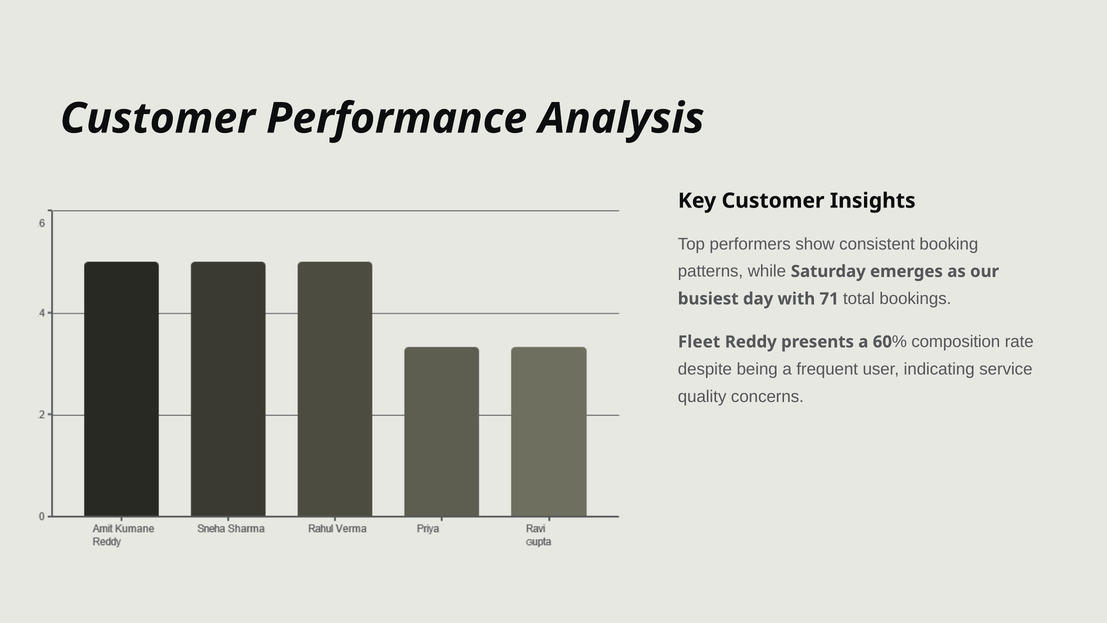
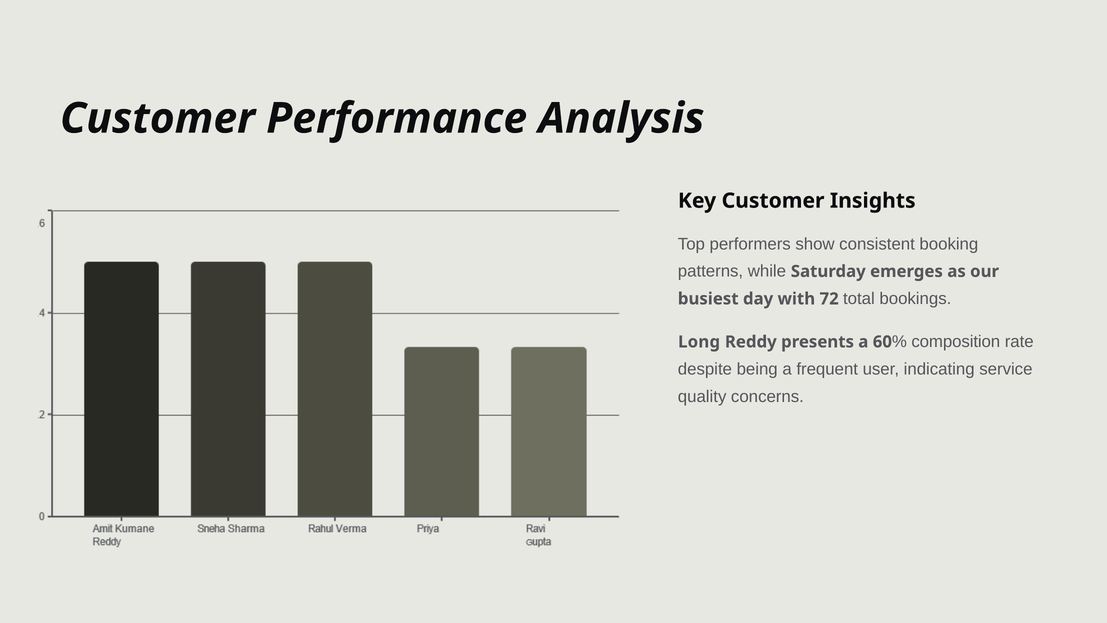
71: 71 -> 72 (829, 299)
Fleet: Fleet -> Long (699, 342)
